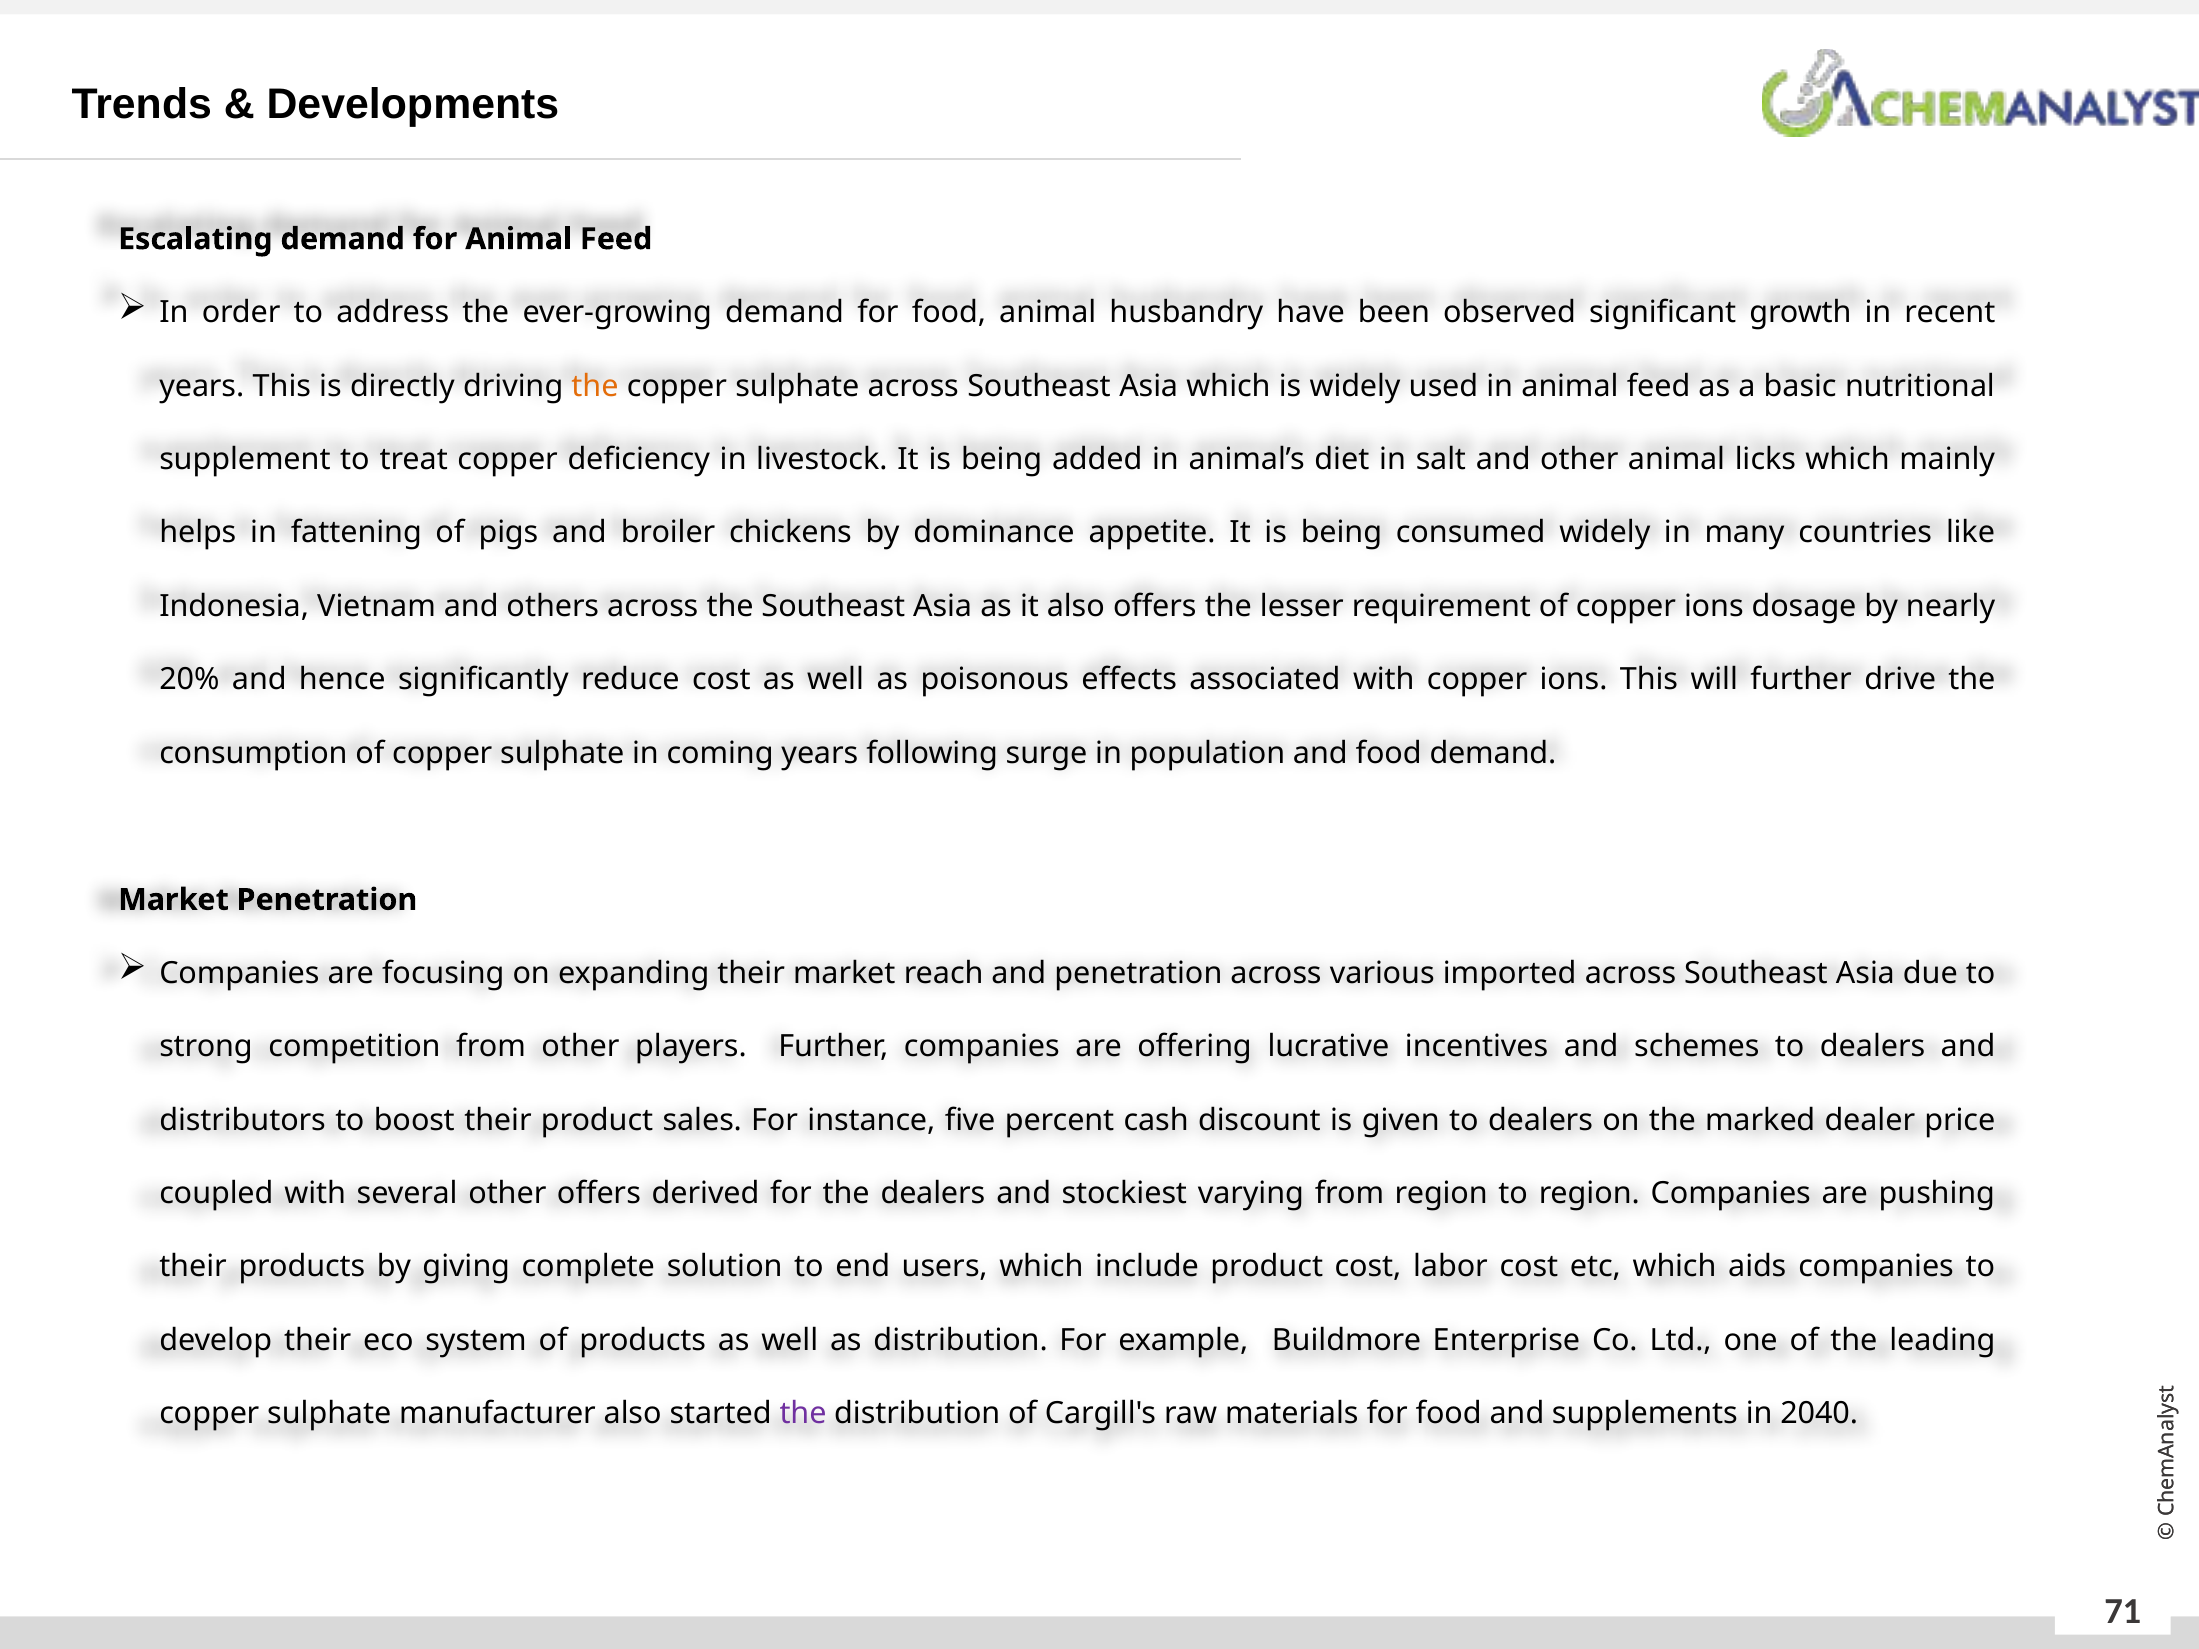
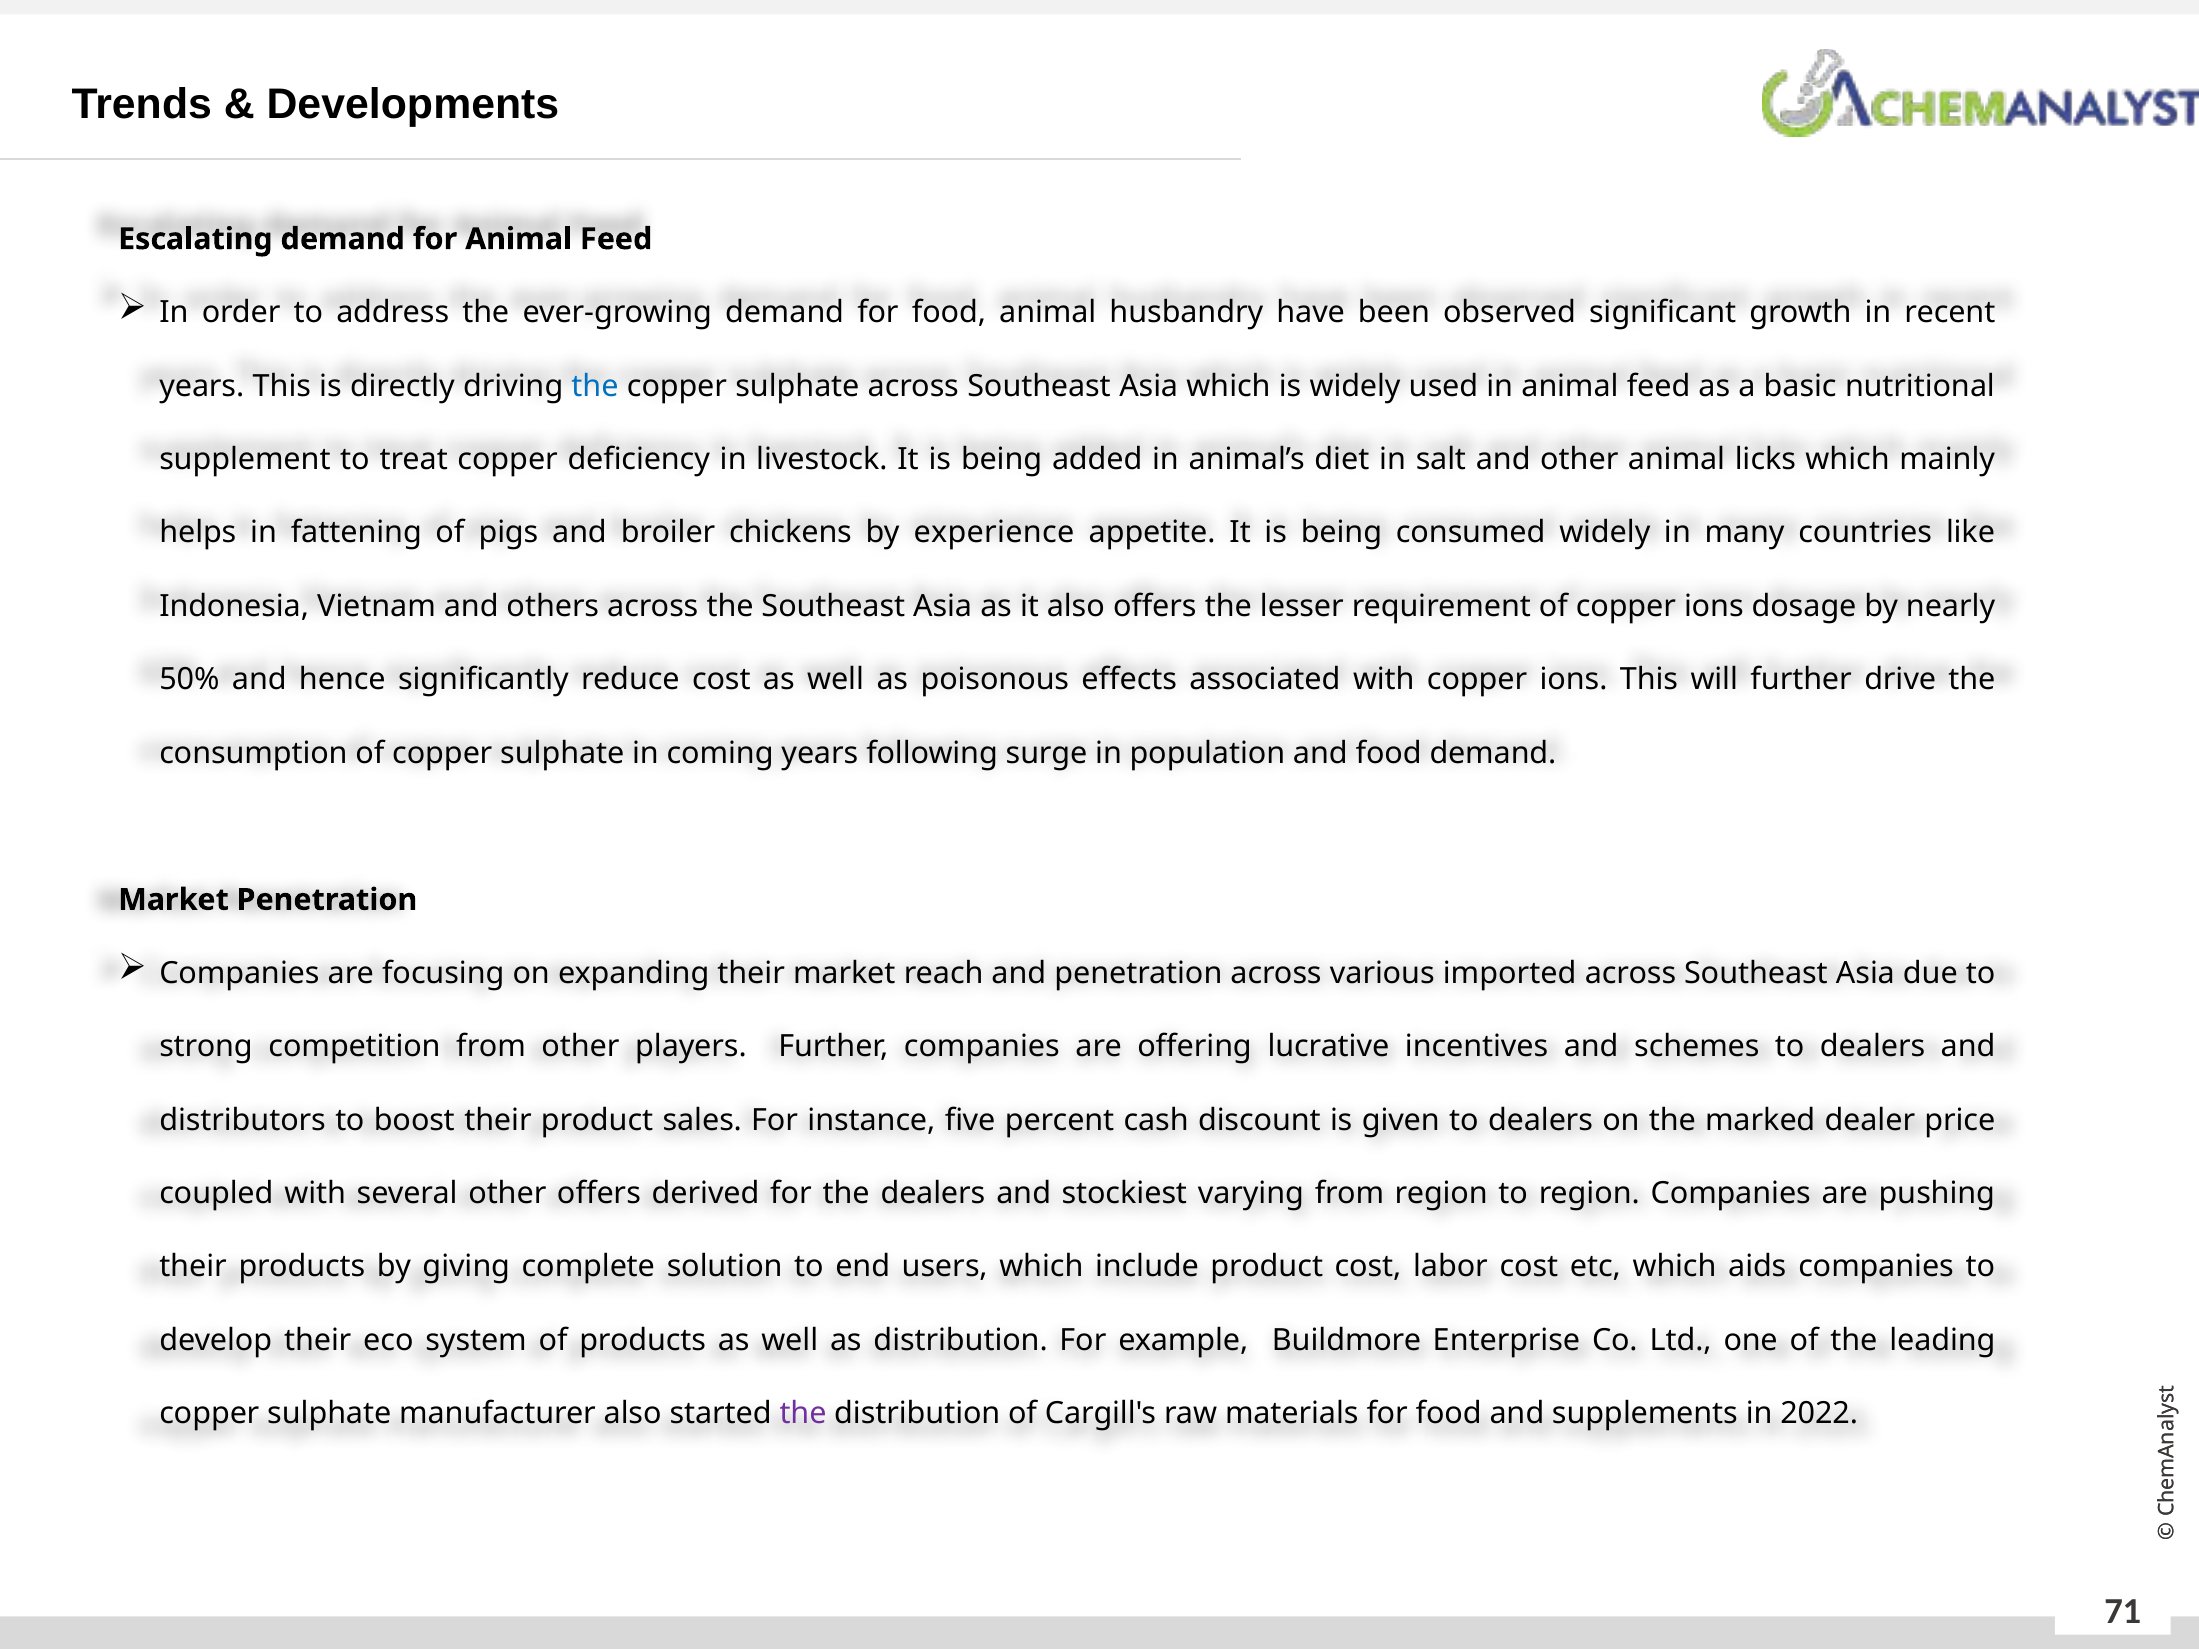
the colour: orange -> blue (595, 386)
dominance: dominance -> experience (994, 533)
20%: 20% -> 50% (189, 680)
2040: 2040 -> 2022 (1819, 1414)
